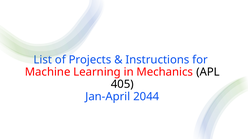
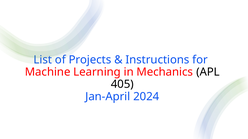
2044: 2044 -> 2024 (146, 97)
